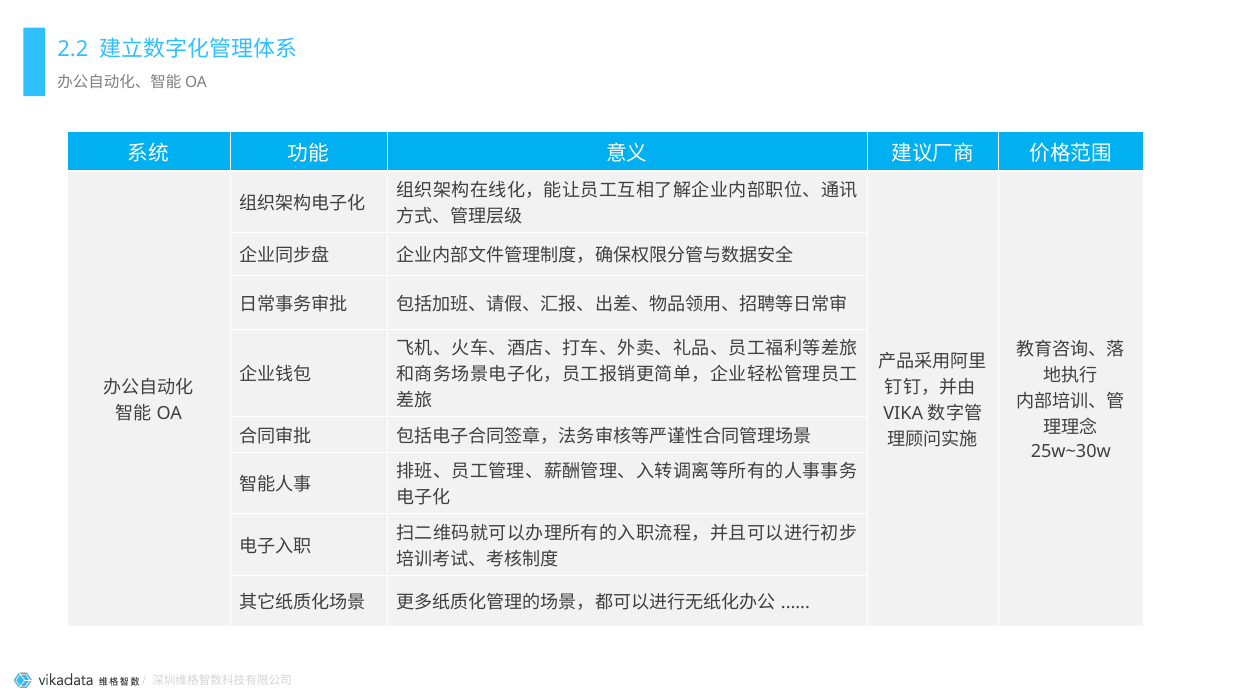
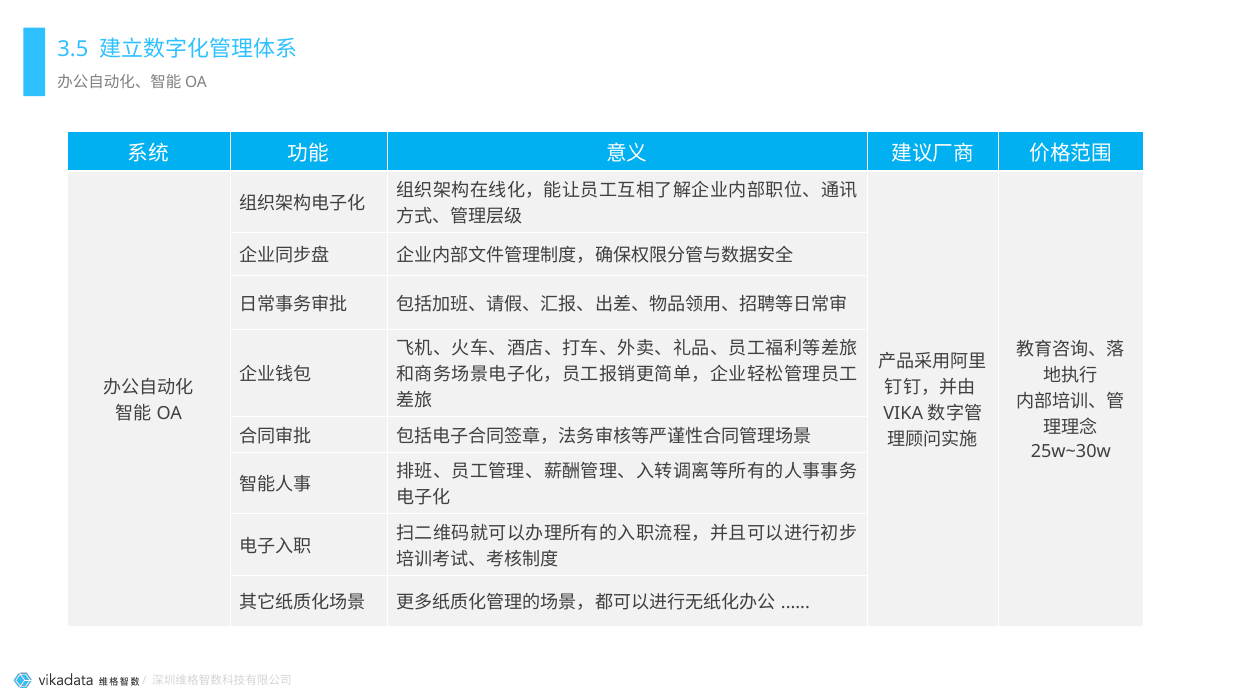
2.2: 2.2 -> 3.5 (73, 49)
